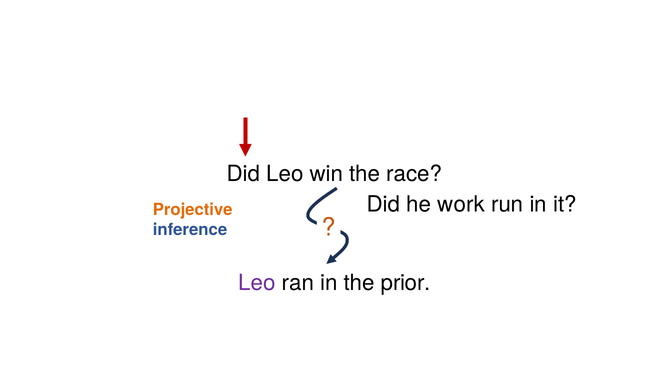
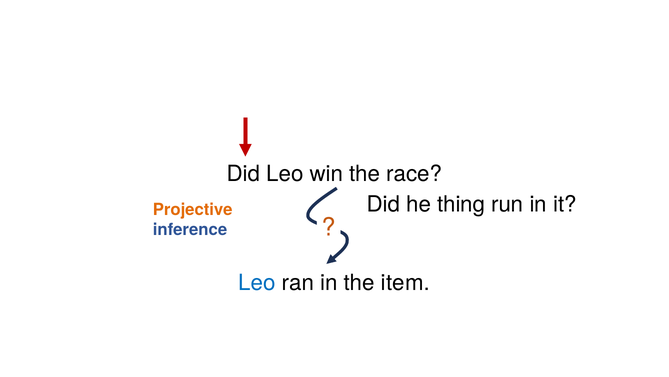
work: work -> thing (461, 204)
Leo colour: purple -> blue (257, 282)
prior: prior -> item (405, 282)
